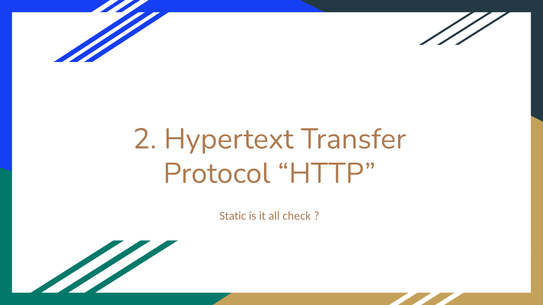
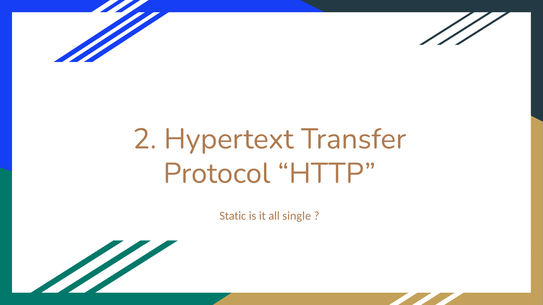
check: check -> single (297, 216)
